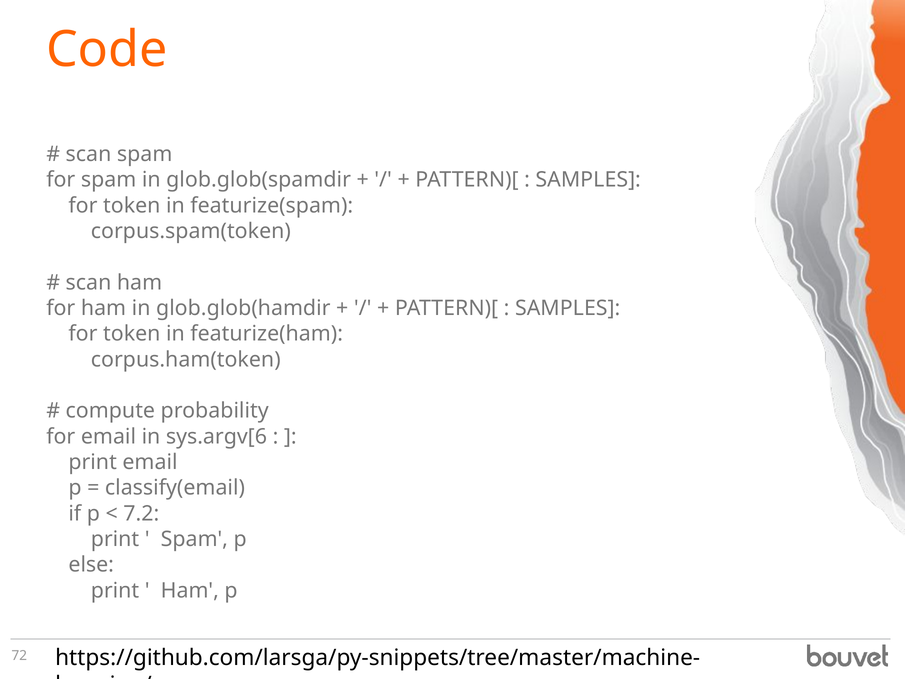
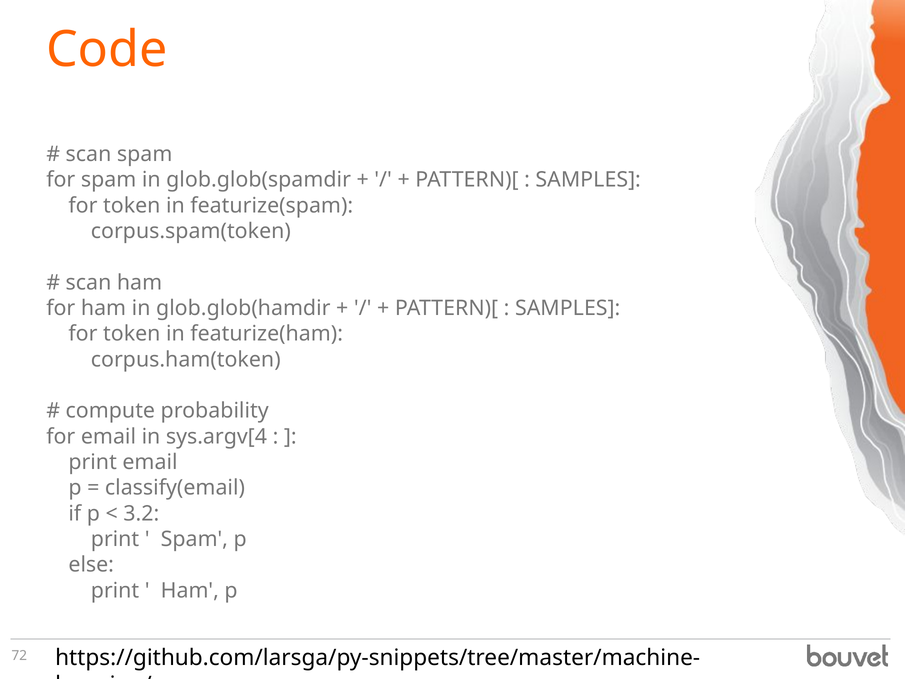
sys.argv[6: sys.argv[6 -> sys.argv[4 (216, 436)
7.2: 7.2 -> 3.2 (141, 513)
